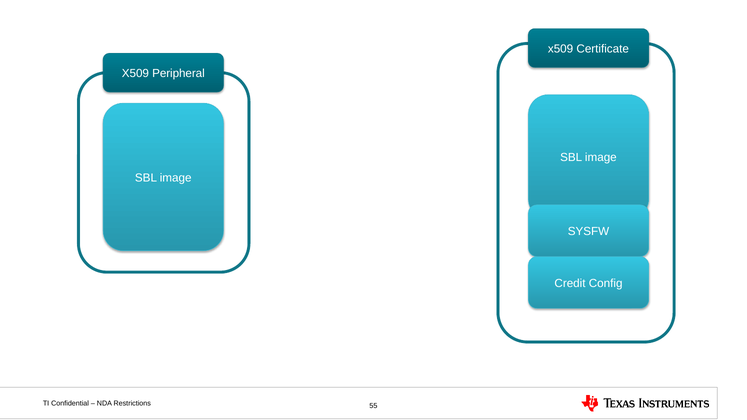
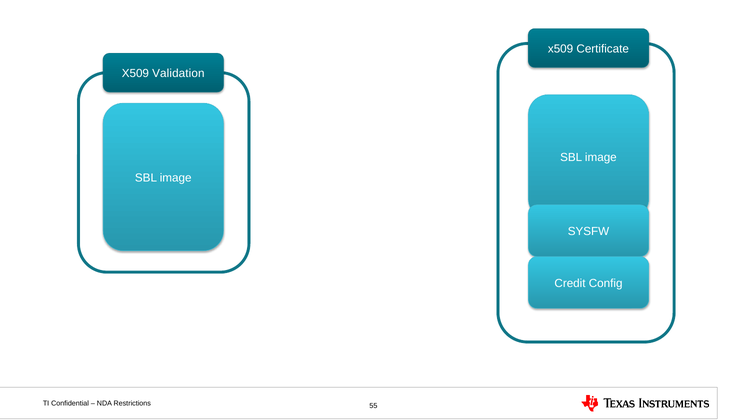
Peripheral: Peripheral -> Validation (178, 73)
